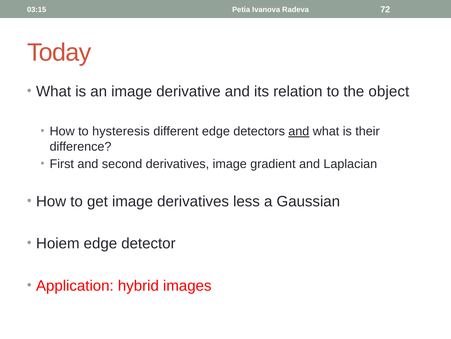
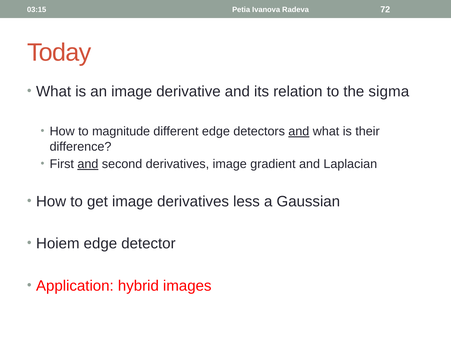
object: object -> sigma (389, 91)
hysteresis: hysteresis -> magnitude (121, 131)
and underline: none -> present (88, 164)
